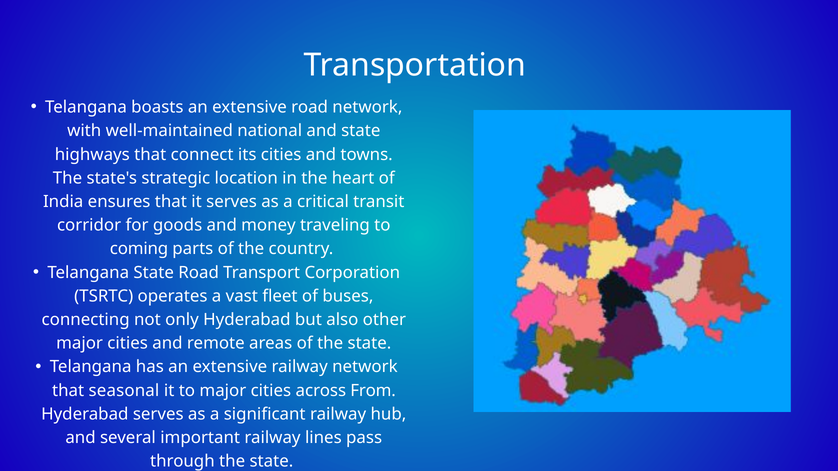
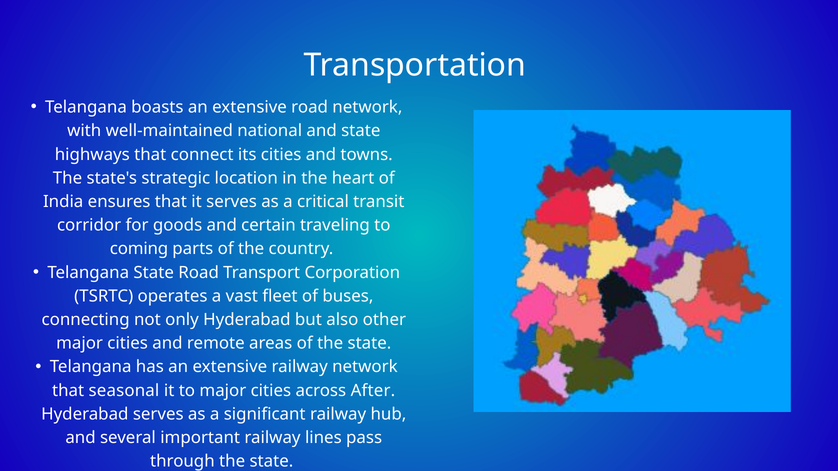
money: money -> certain (268, 225)
From: From -> After (373, 391)
